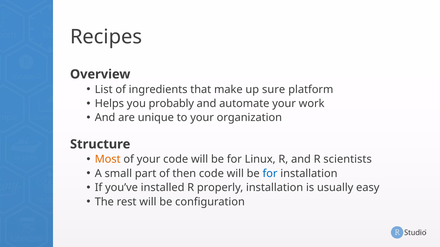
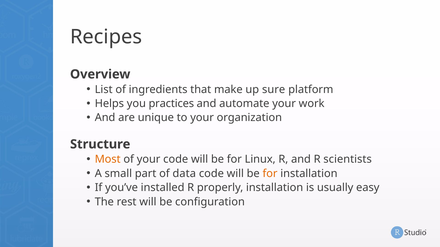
probably: probably -> practices (171, 104)
then: then -> data (184, 174)
for colour: blue -> orange (270, 174)
